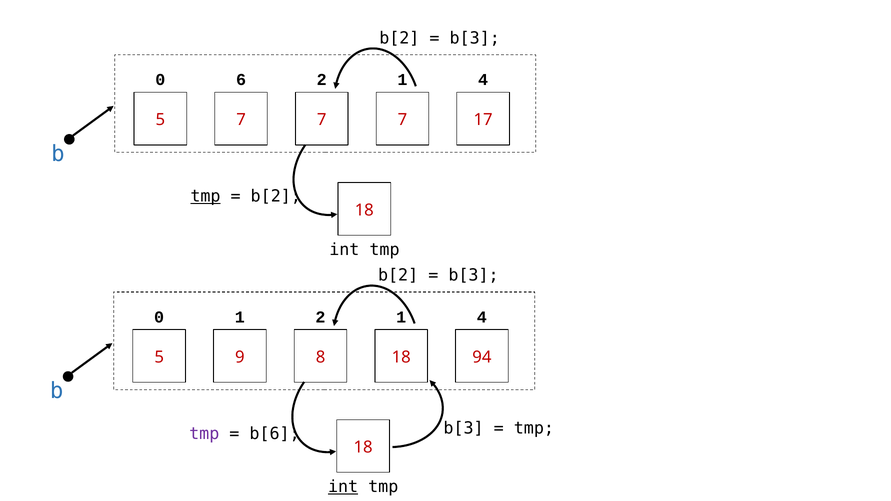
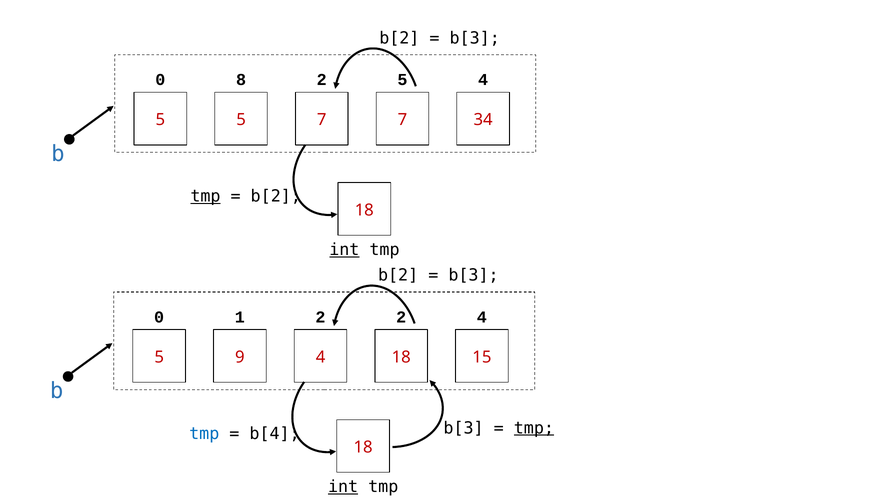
6: 6 -> 8 (241, 80)
1: 1 -> 5 (402, 80)
5 7: 7 -> 5 (241, 120)
17: 17 -> 34 (483, 120)
int underline: none -> present (344, 250)
1 2 1: 1 -> 2 (401, 317)
9 8: 8 -> 4 (321, 357)
94: 94 -> 15 (482, 357)
tmp underline: none -> present (534, 428)
tmp colour: purple -> blue (204, 434)
b[6: b[6 -> b[4 (275, 434)
